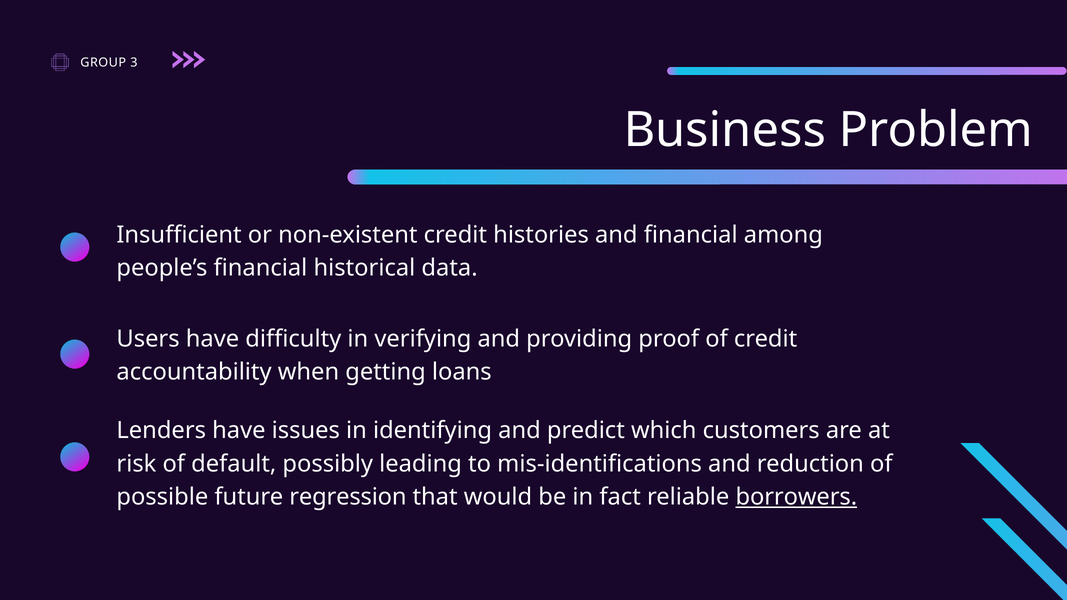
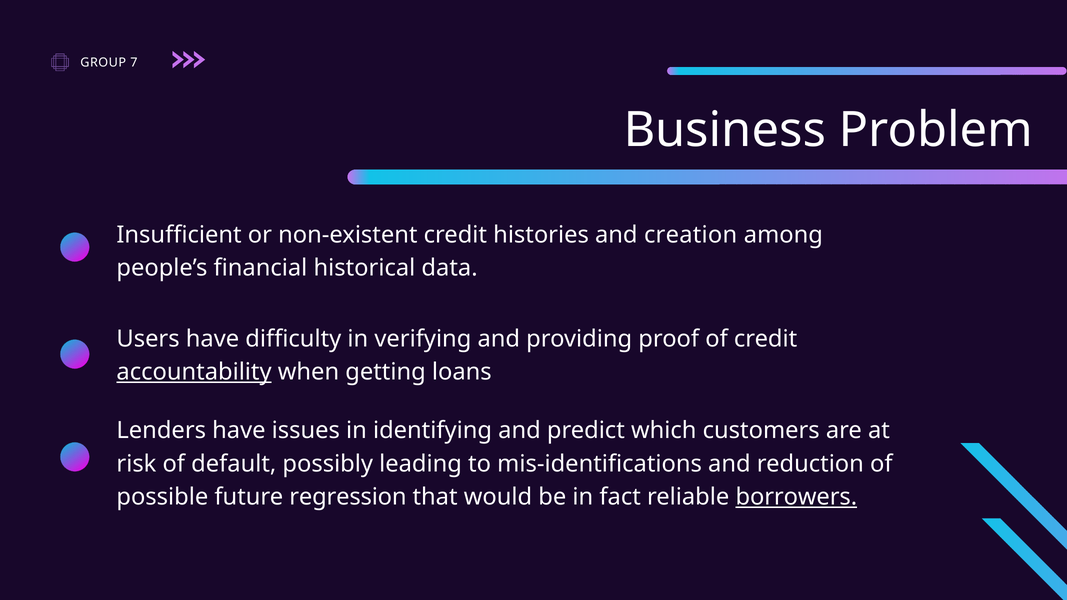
3: 3 -> 7 (134, 63)
and financial: financial -> creation (691, 235)
accountability underline: none -> present (194, 372)
